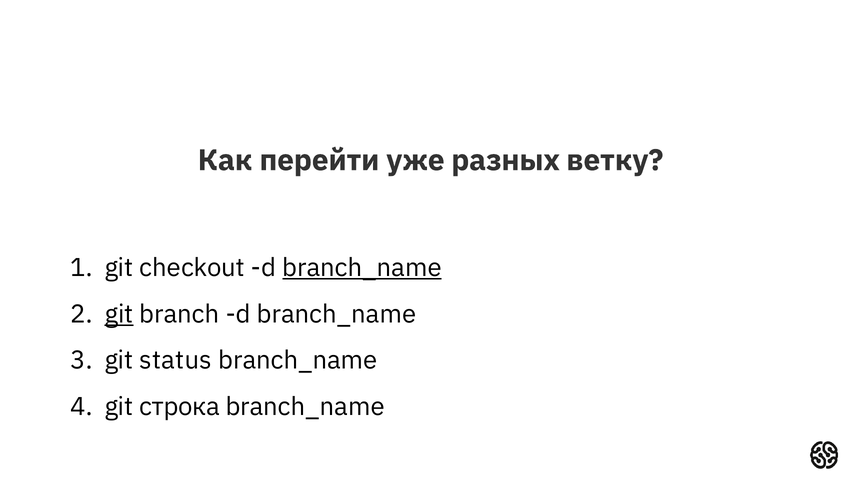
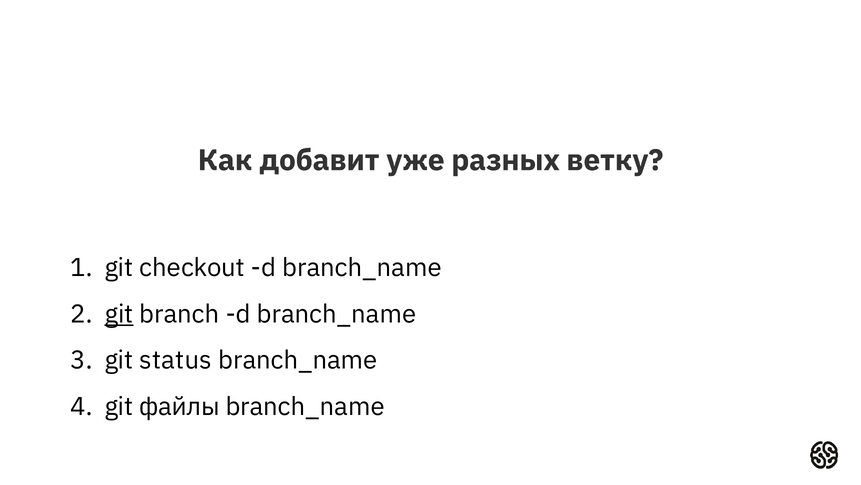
перейти: перейти -> добавит (319, 160)
branch_name underline: present -> none (362, 267)
строка: строка -> файлы (180, 406)
